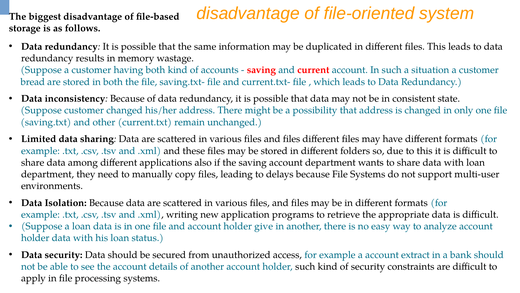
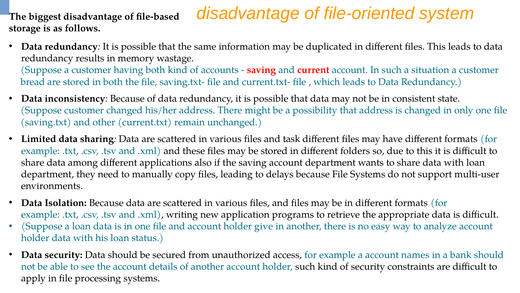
files: files -> task (292, 139)
extract: extract -> names (415, 255)
